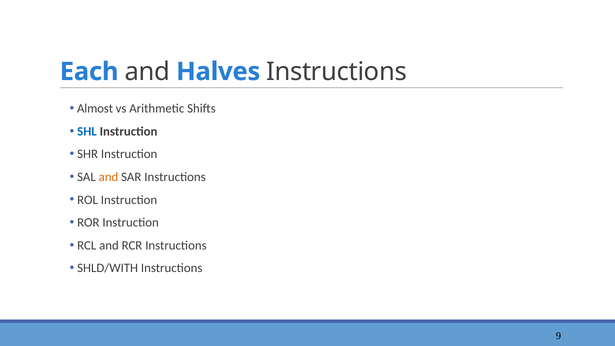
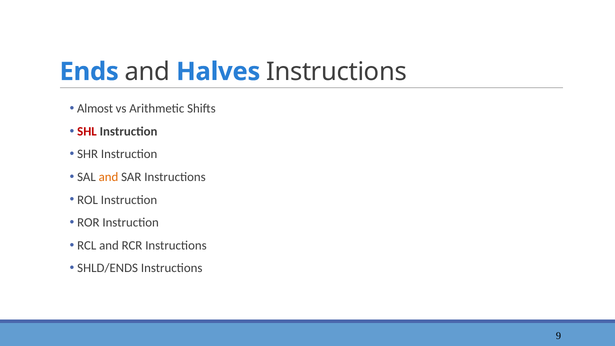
Each: Each -> Ends (89, 72)
SHL colour: blue -> red (87, 131)
SHLD/WITH: SHLD/WITH -> SHLD/ENDS (108, 268)
